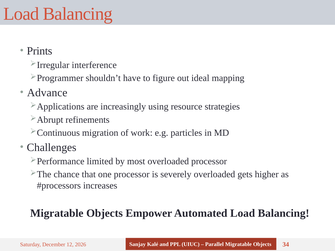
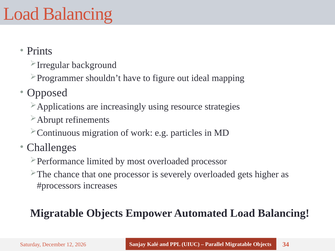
interference: interference -> background (94, 65)
Advance: Advance -> Opposed (47, 93)
